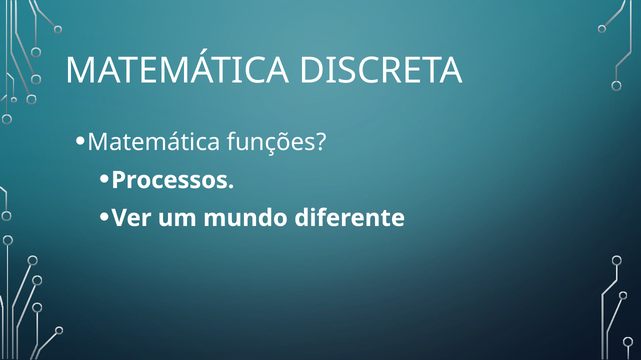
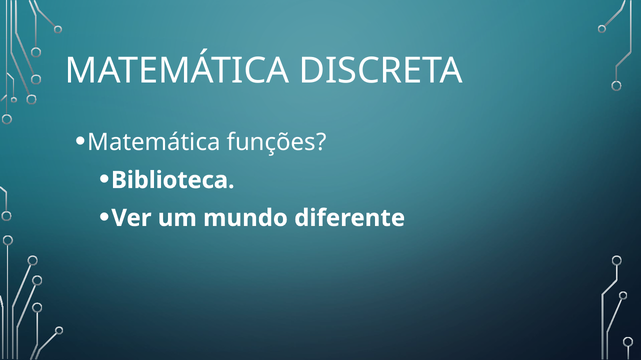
Processos: Processos -> Biblioteca (173, 180)
